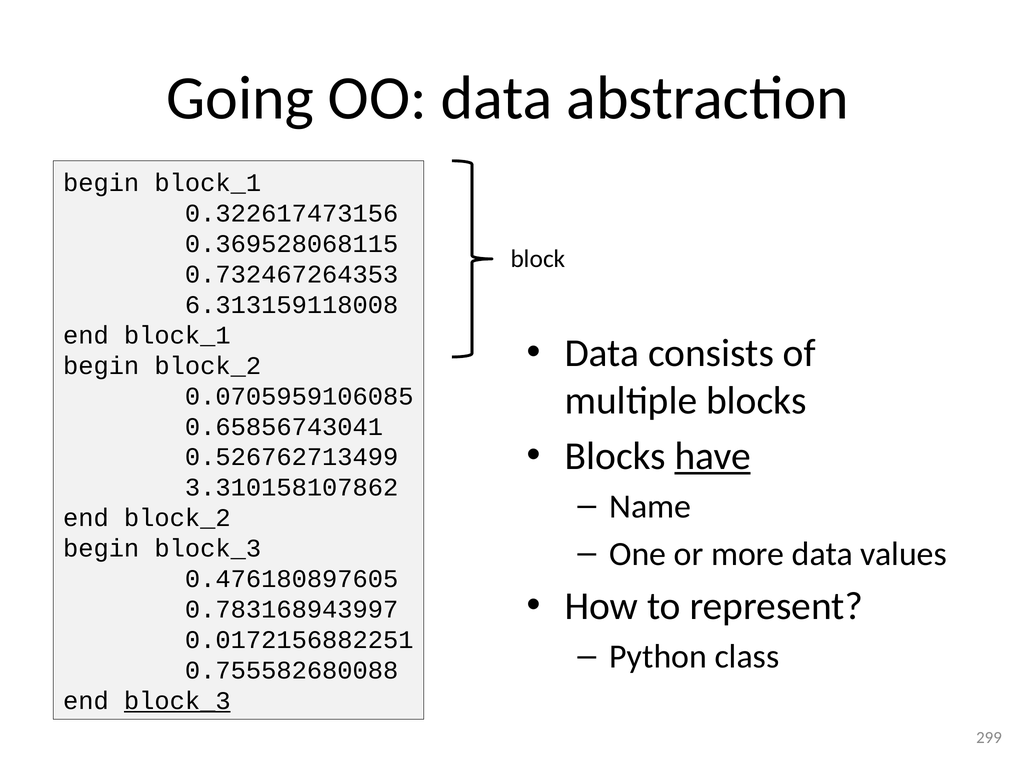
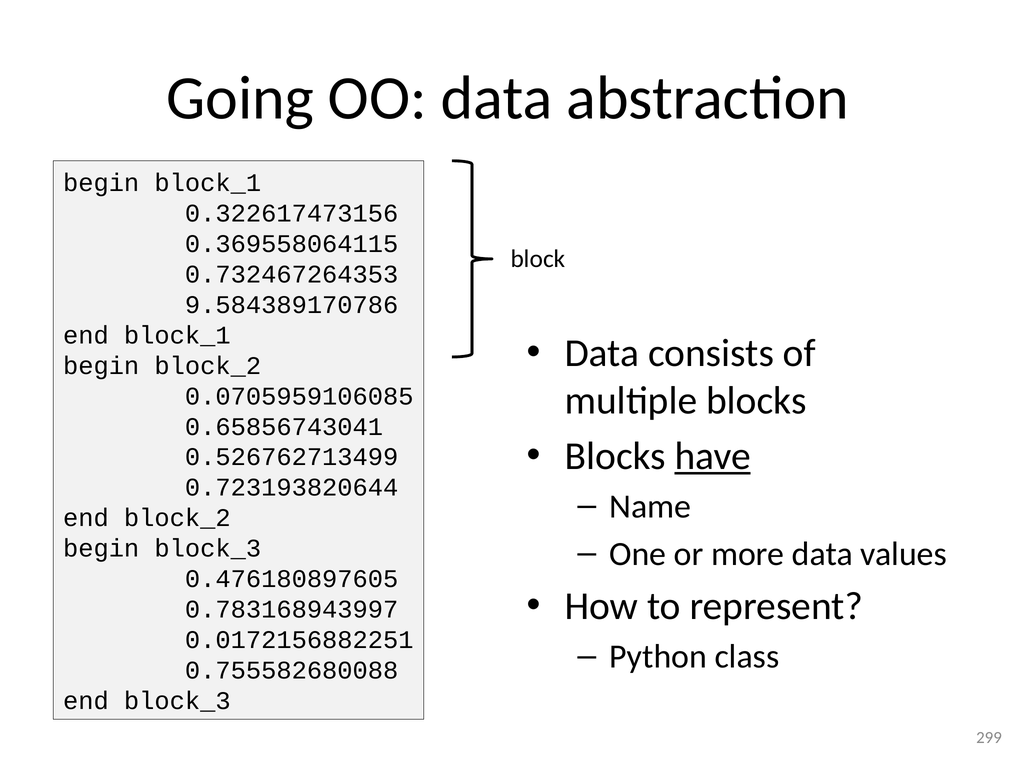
0.369528068115: 0.369528068115 -> 0.369558064115 (292, 244)
6.313159118008: 6.313159118008 -> 9.584389170786 (292, 305)
3.310158107862: 3.310158107862 -> 0.723193820644 (292, 488)
block_3 underline: present -> none (177, 701)
